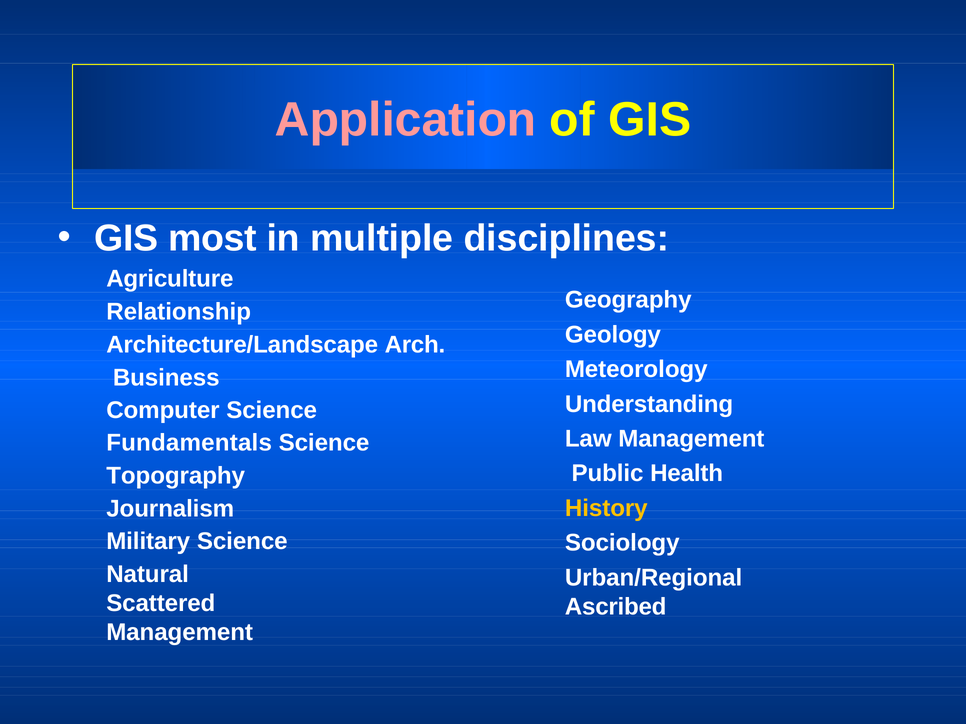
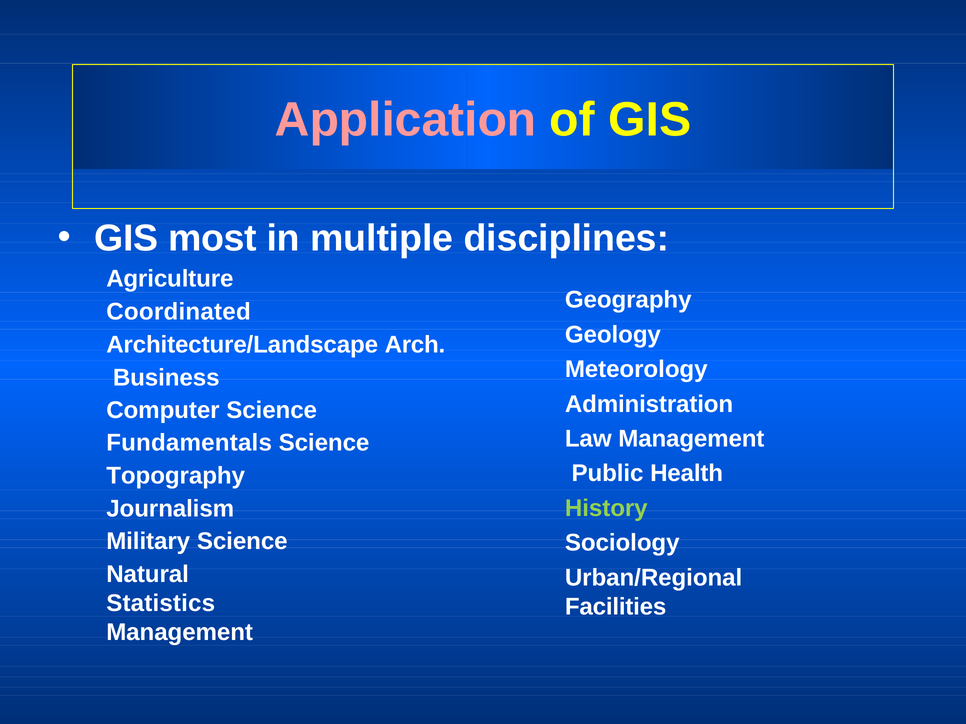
Relationship: Relationship -> Coordinated (179, 312)
Understanding: Understanding -> Administration (649, 404)
History colour: yellow -> light green (606, 509)
Scattered: Scattered -> Statistics (161, 604)
Ascribed: Ascribed -> Facilities (616, 607)
